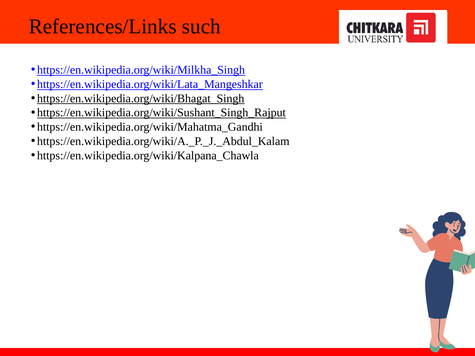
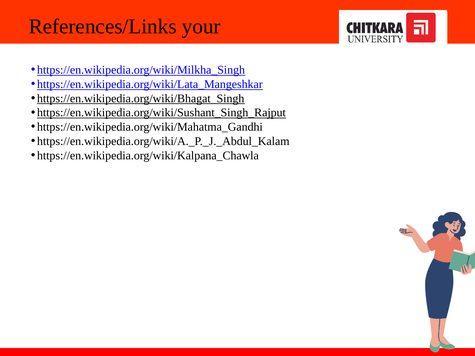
such: such -> your (201, 27)
